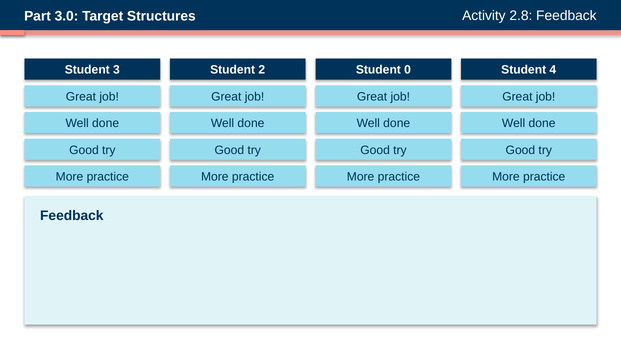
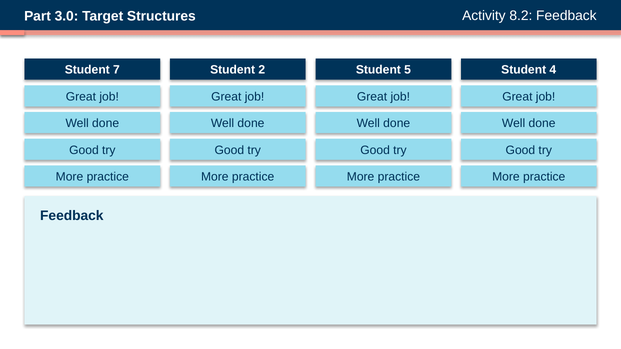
2.8: 2.8 -> 8.2 (521, 16)
3: 3 -> 7 (116, 70)
0: 0 -> 5 (408, 70)
